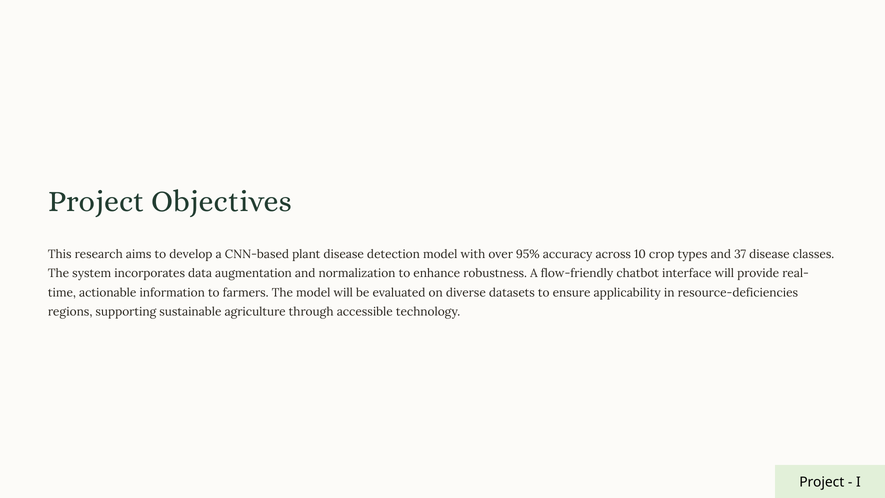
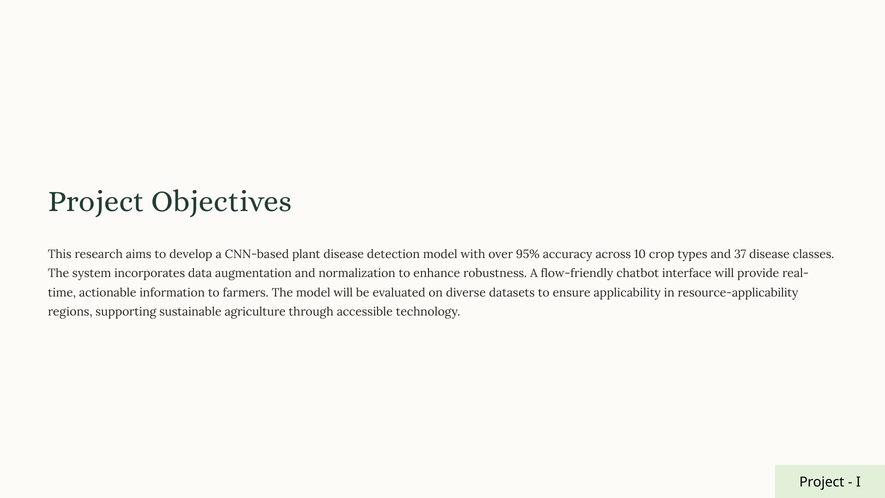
resource-deficiencies: resource-deficiencies -> resource-applicability (738, 293)
